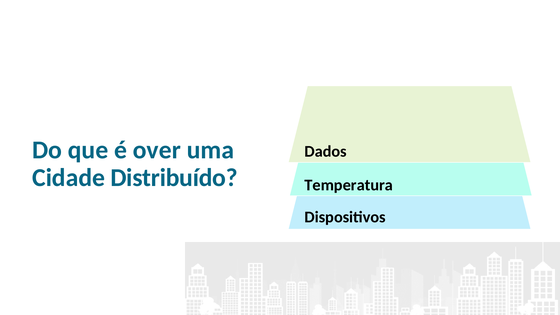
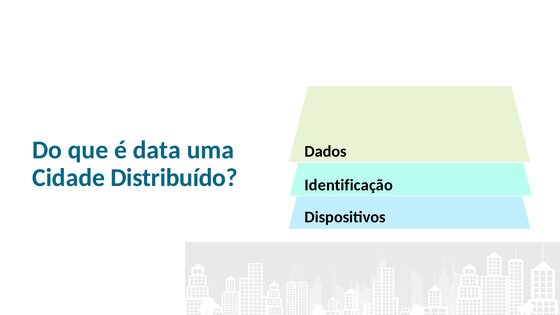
over: over -> data (157, 150)
Temperatura: Temperatura -> Identificação (349, 185)
